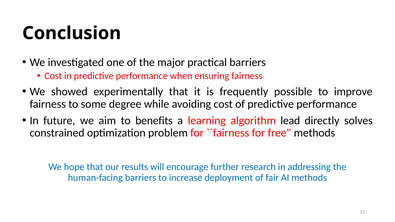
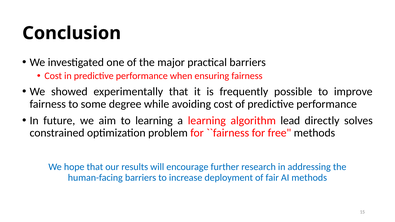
to benefits: benefits -> learning (154, 121)
